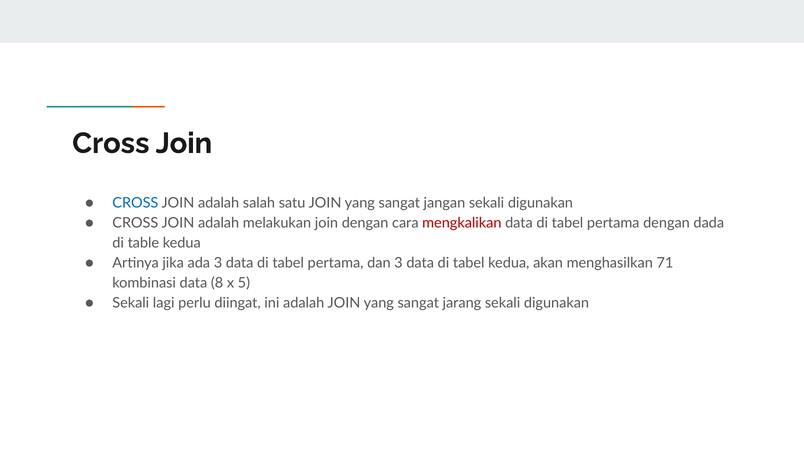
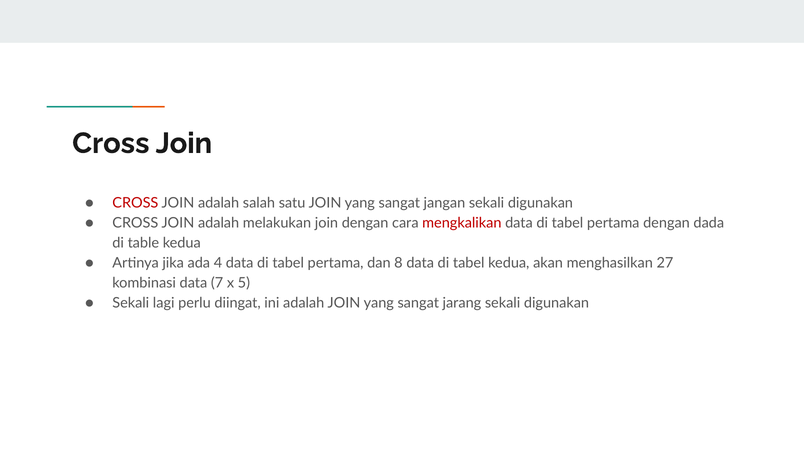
CROSS colour: blue -> red (135, 203)
ada 3: 3 -> 4 (218, 263)
dan 3: 3 -> 8 (398, 263)
71: 71 -> 27 (665, 263)
8: 8 -> 7 (217, 283)
